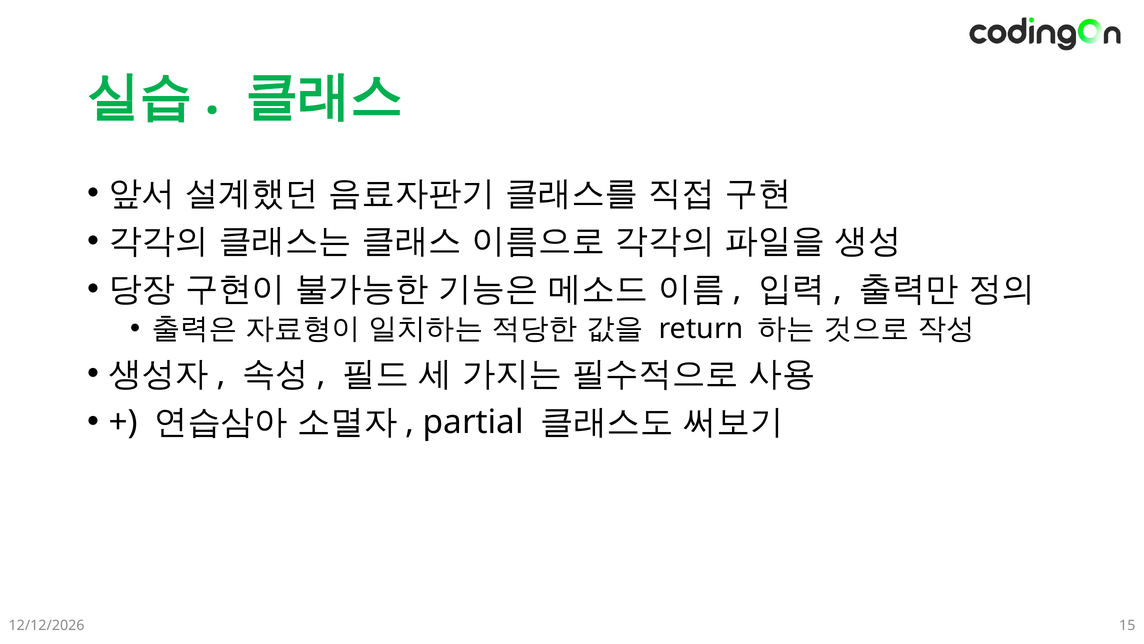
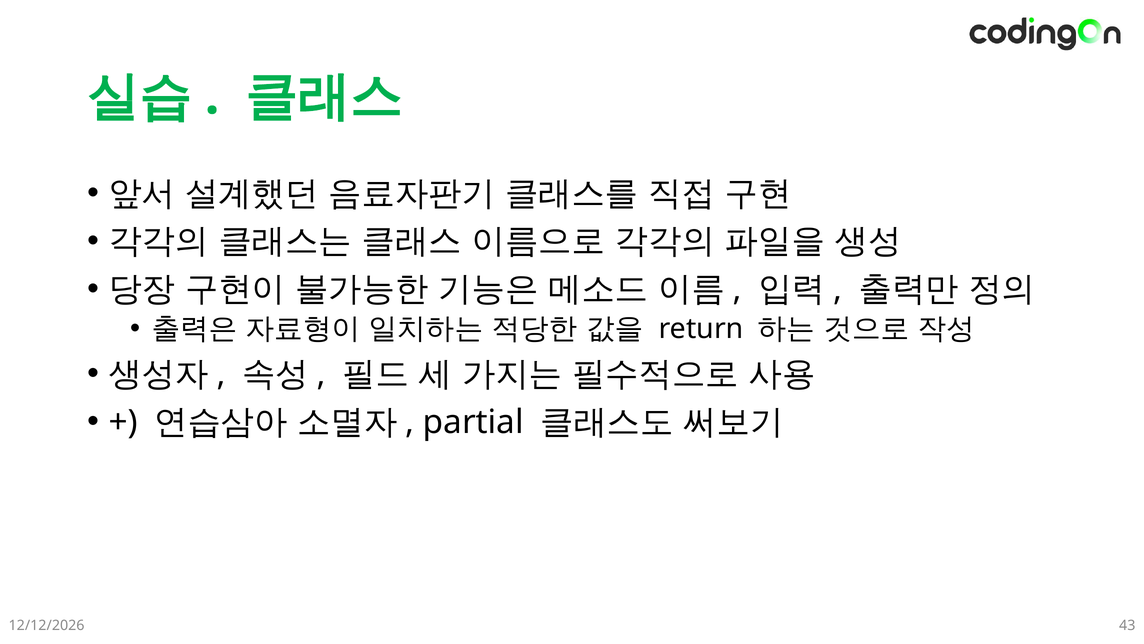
15: 15 -> 43 (1127, 625)
